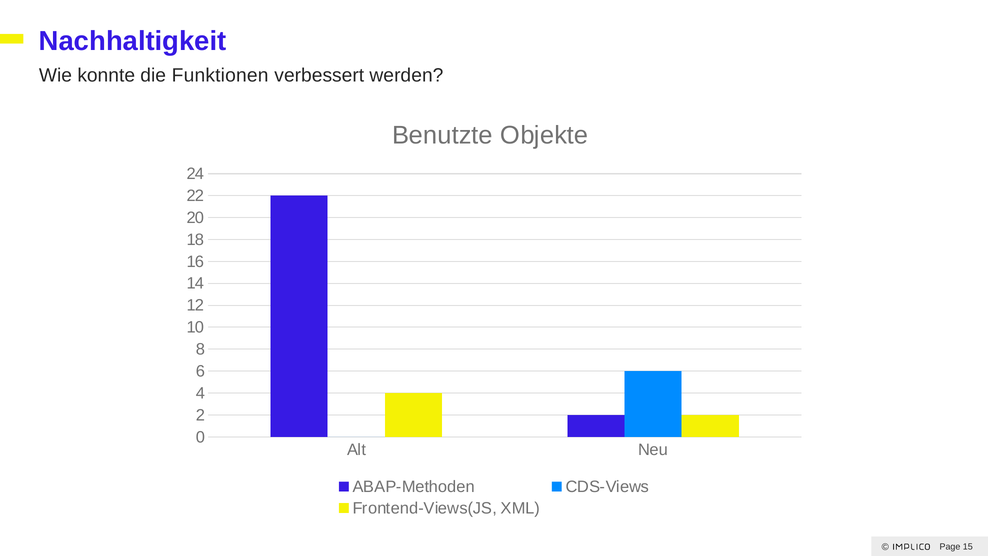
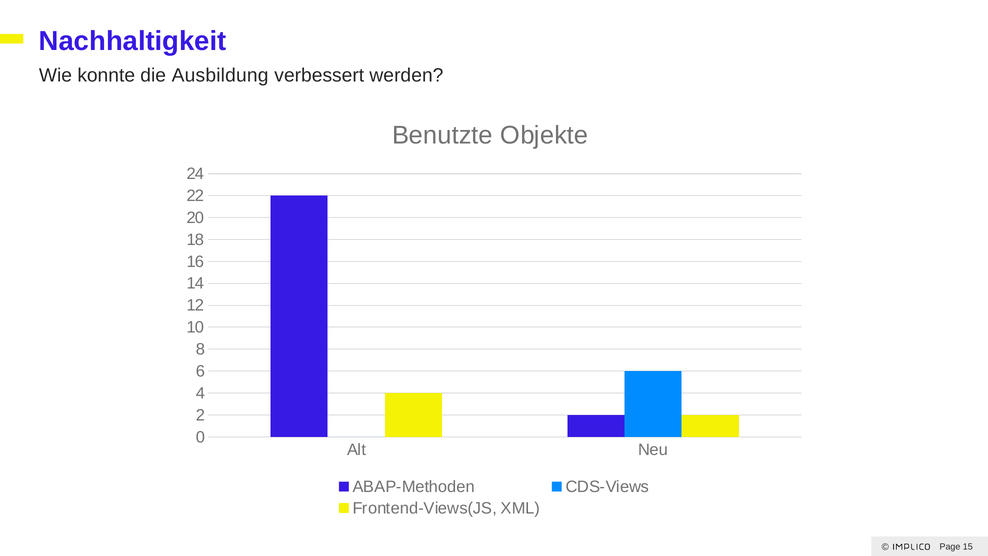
Funktionen: Funktionen -> Ausbildung (220, 75)
